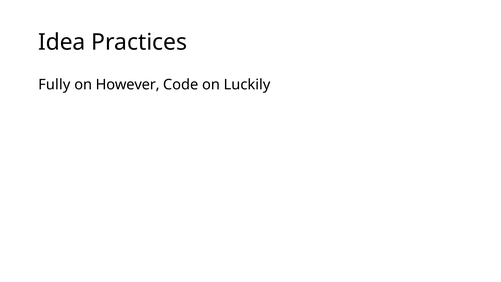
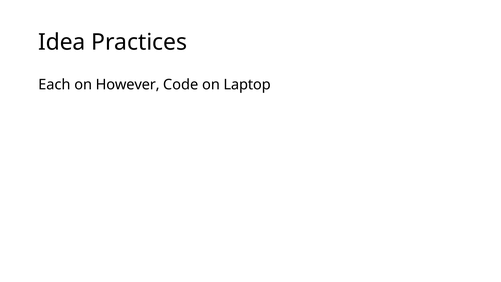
Fully: Fully -> Each (54, 85)
Luckily: Luckily -> Laptop (247, 85)
